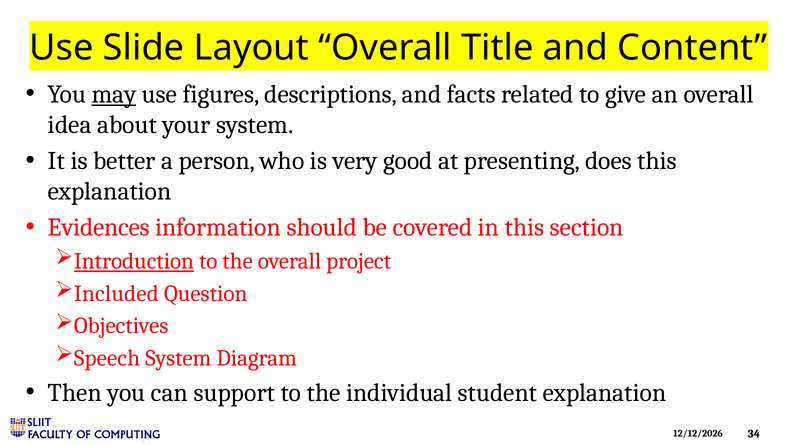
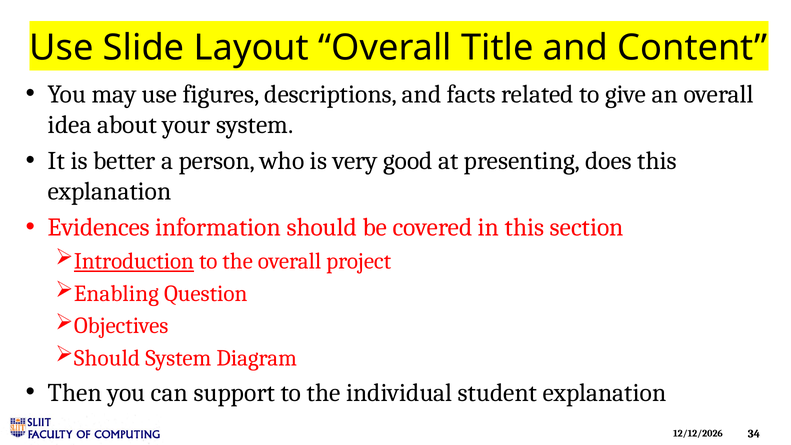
may underline: present -> none (114, 94)
Included: Included -> Enabling (116, 293)
Speech: Speech -> Should (107, 358)
